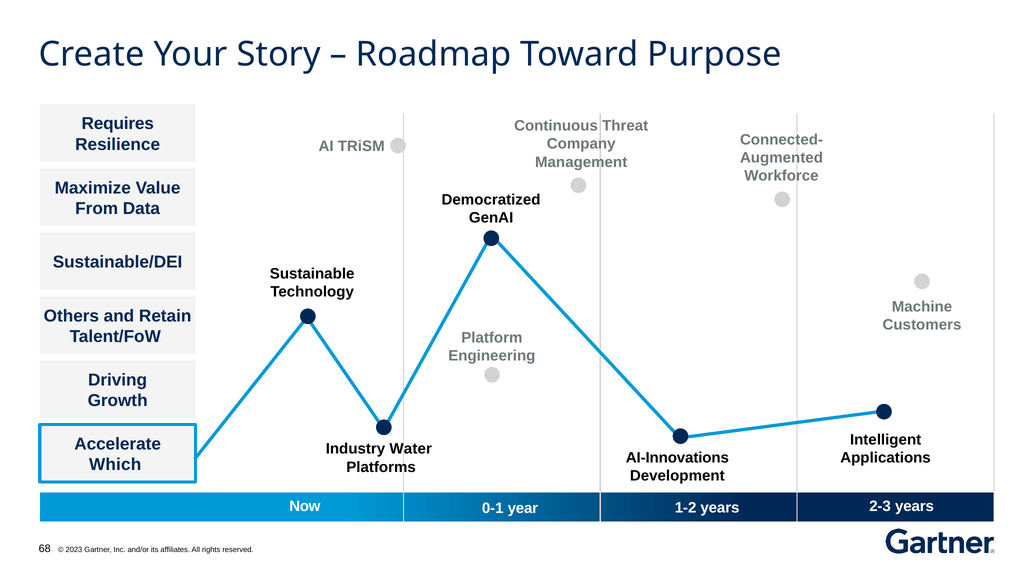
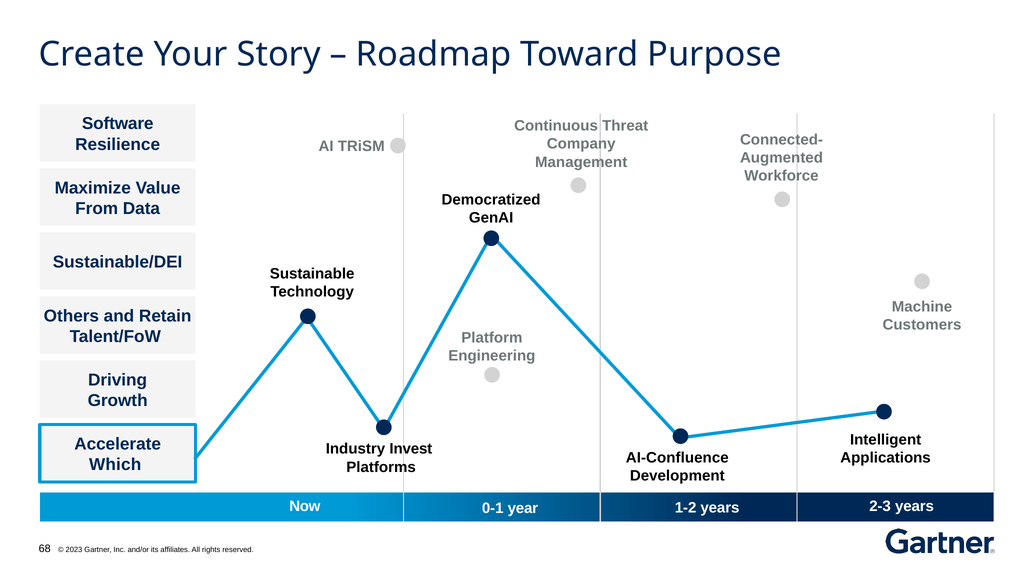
Requires: Requires -> Software (118, 124)
Water: Water -> Invest (411, 449)
AI-Innovations: AI-Innovations -> AI-Confluence (677, 458)
